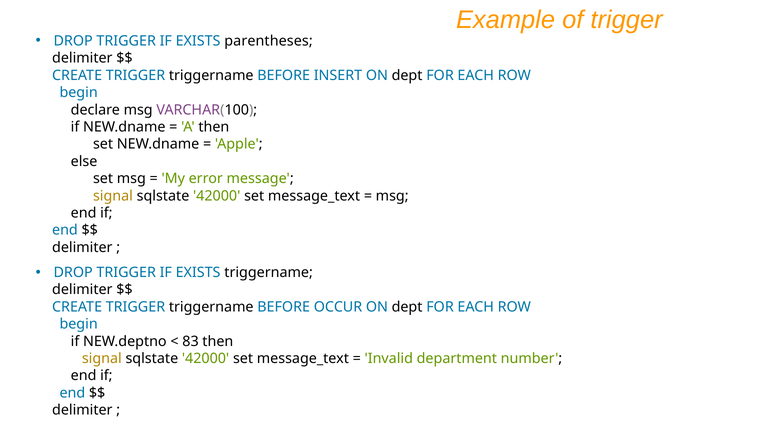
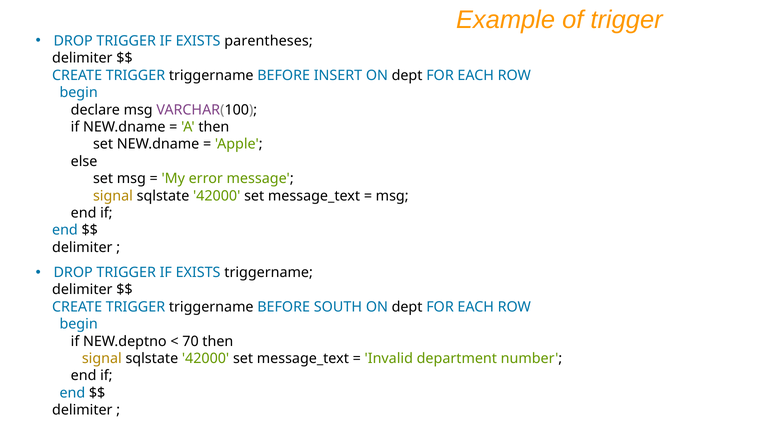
OCCUR: OCCUR -> SOUTH (338, 307)
83: 83 -> 70 (191, 341)
